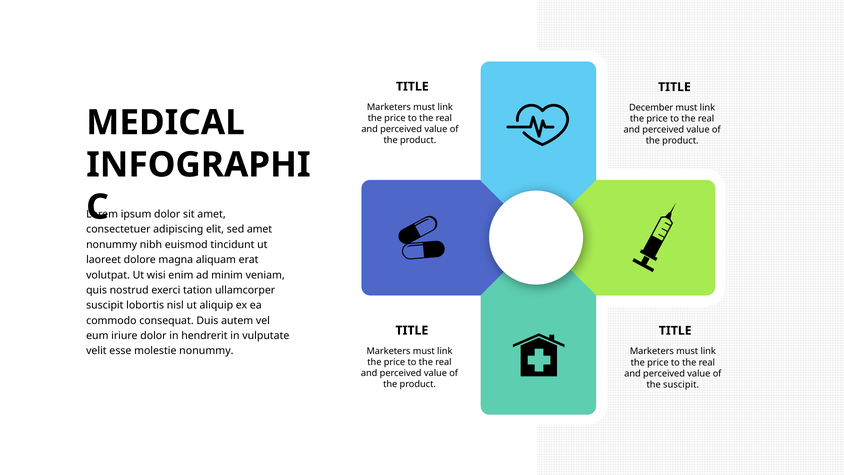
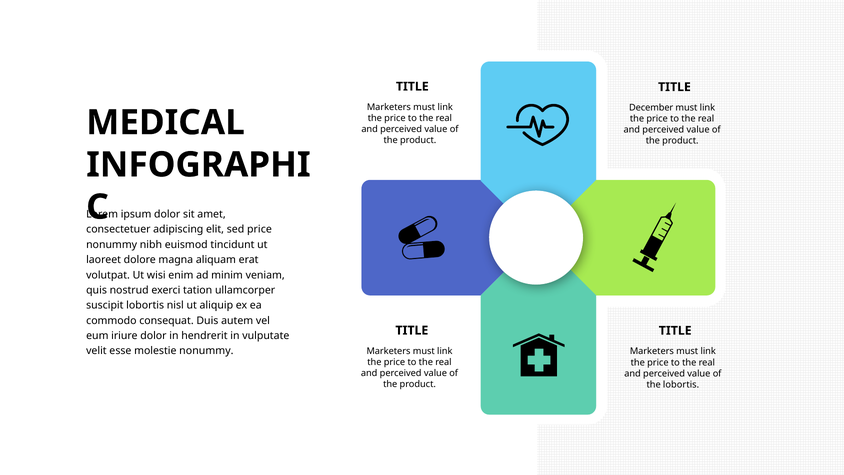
sed amet: amet -> price (259, 229)
the suscipit: suscipit -> lobortis (681, 384)
